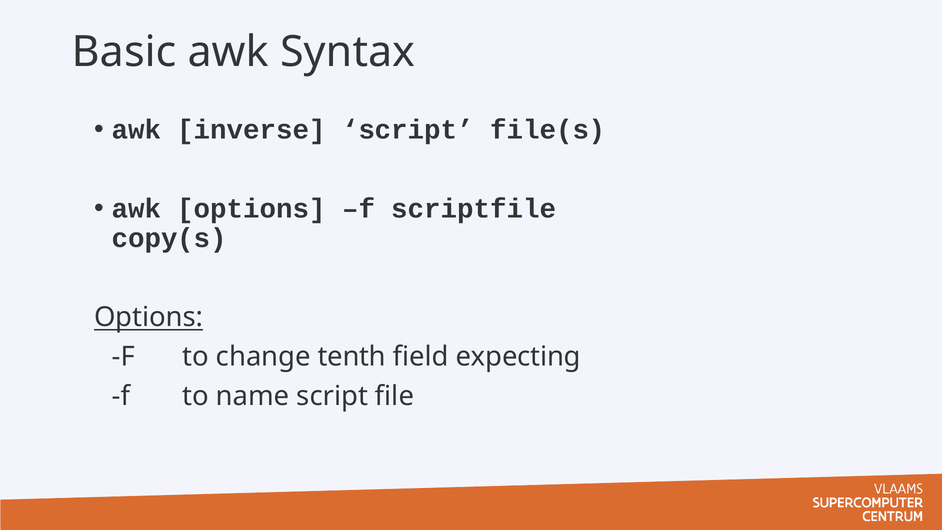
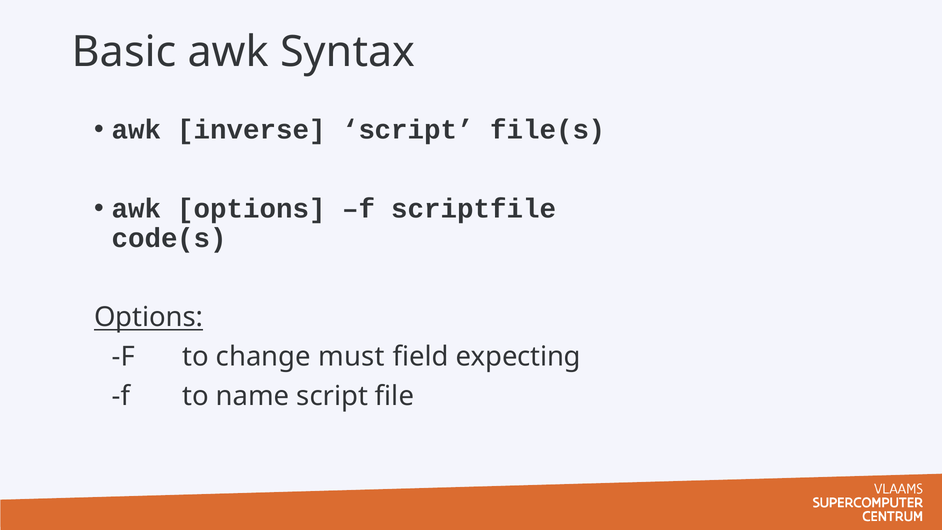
copy(s: copy(s -> code(s (169, 238)
tenth: tenth -> must (352, 357)
